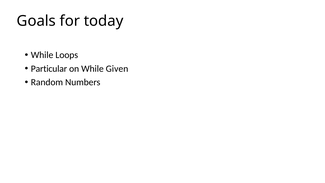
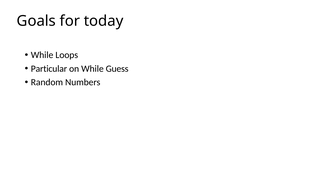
Given: Given -> Guess (117, 69)
